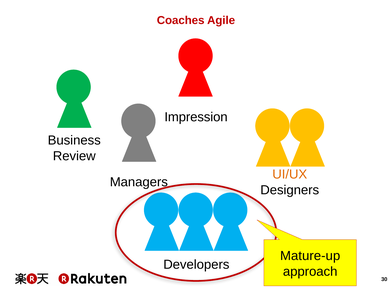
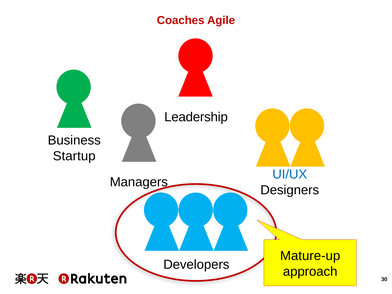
Impression: Impression -> Leadership (196, 117)
Review: Review -> Startup (74, 156)
UI/UX colour: orange -> blue (290, 174)
